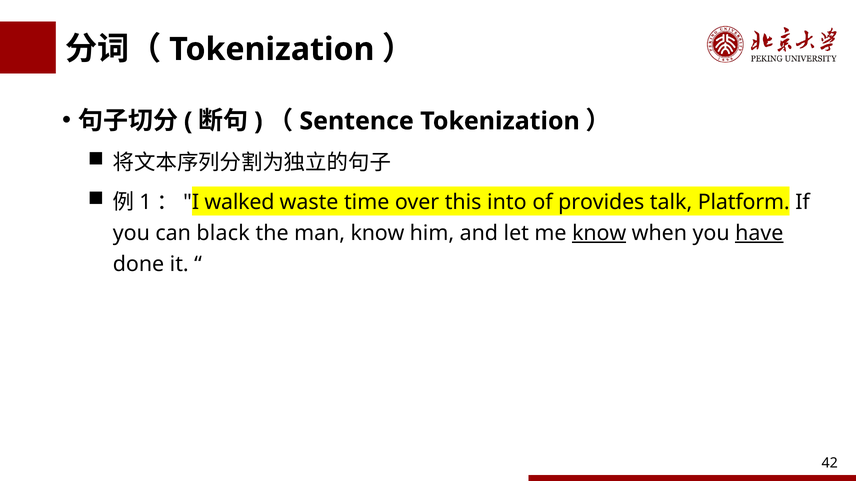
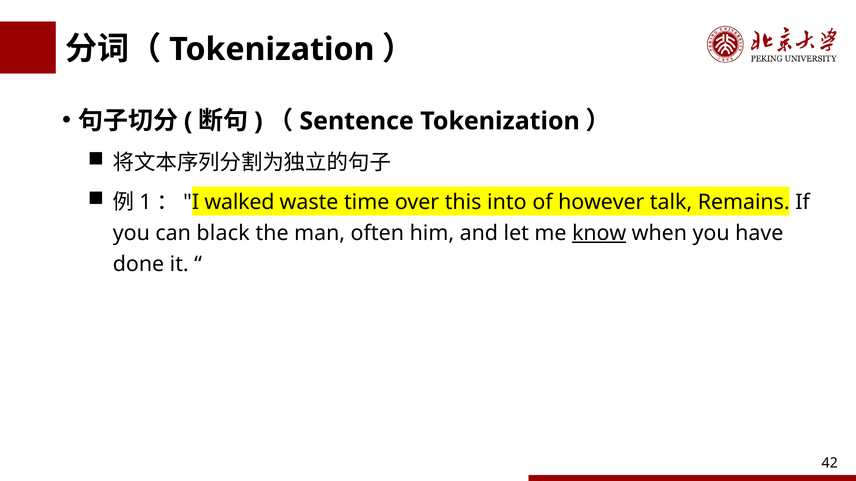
provides: provides -> however (601, 203)
Platform: Platform -> Remains (744, 203)
man know: know -> often (377, 233)
have underline: present -> none (759, 233)
